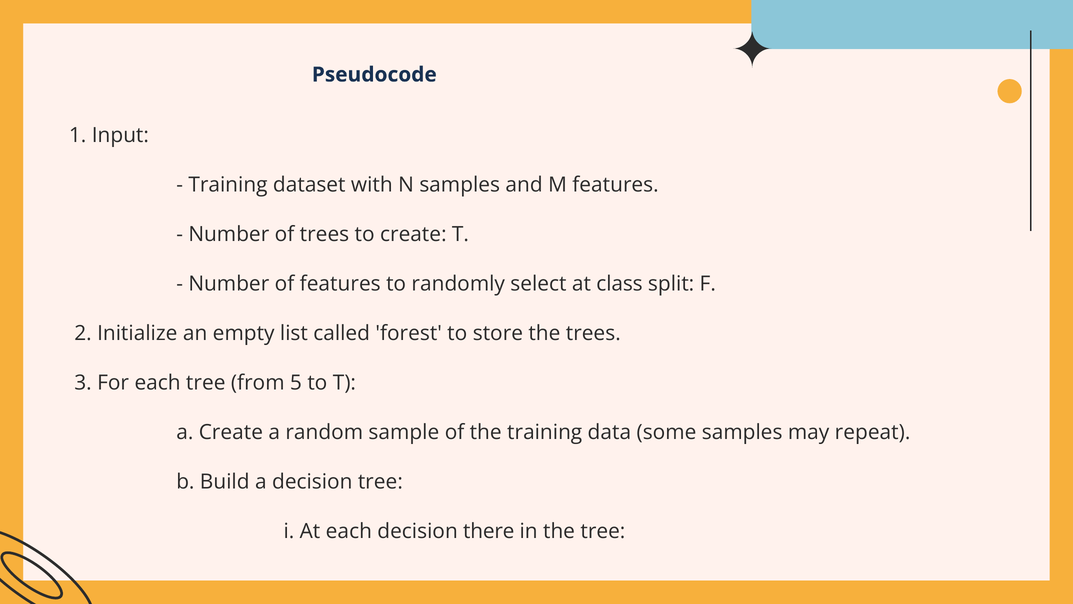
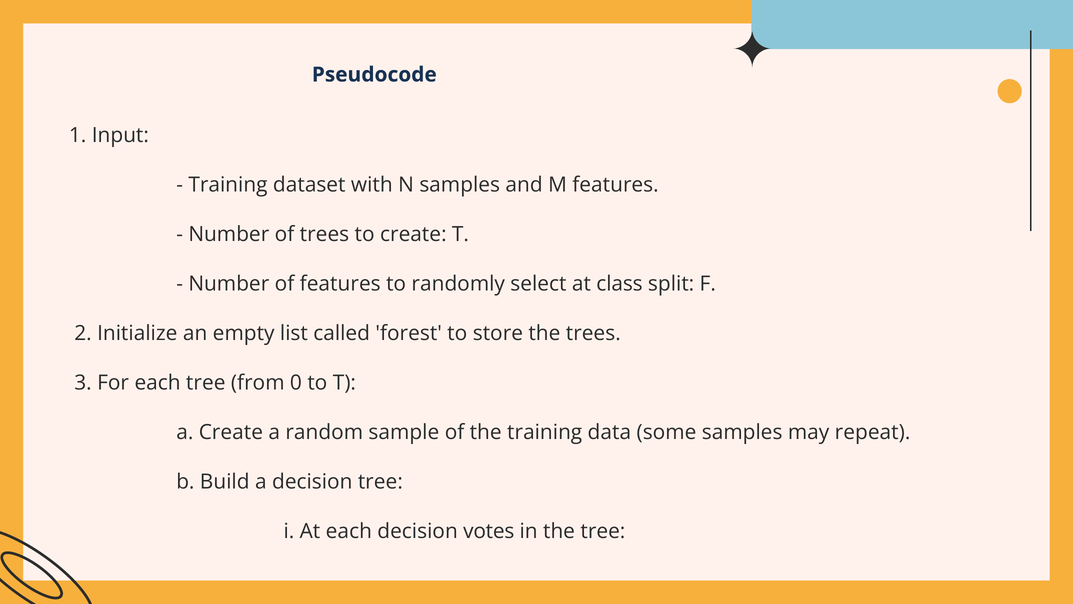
5: 5 -> 0 (296, 383)
there: there -> votes (489, 531)
